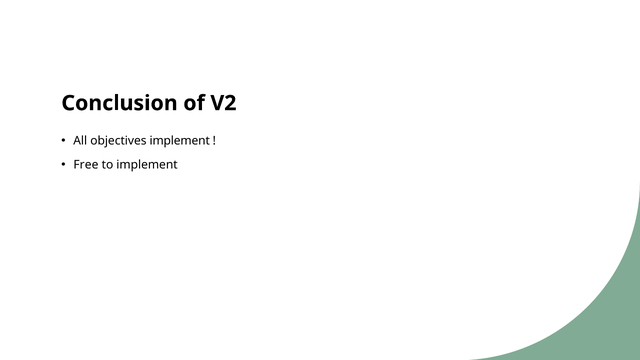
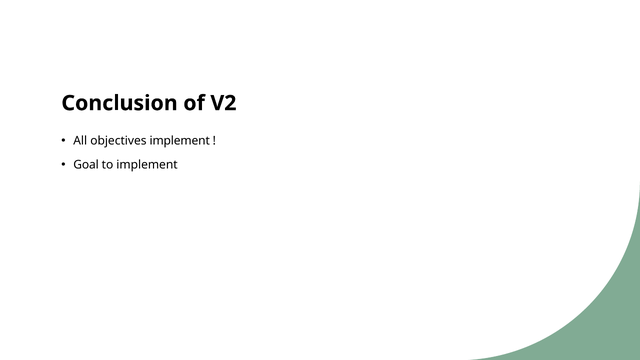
Free: Free -> Goal (86, 165)
